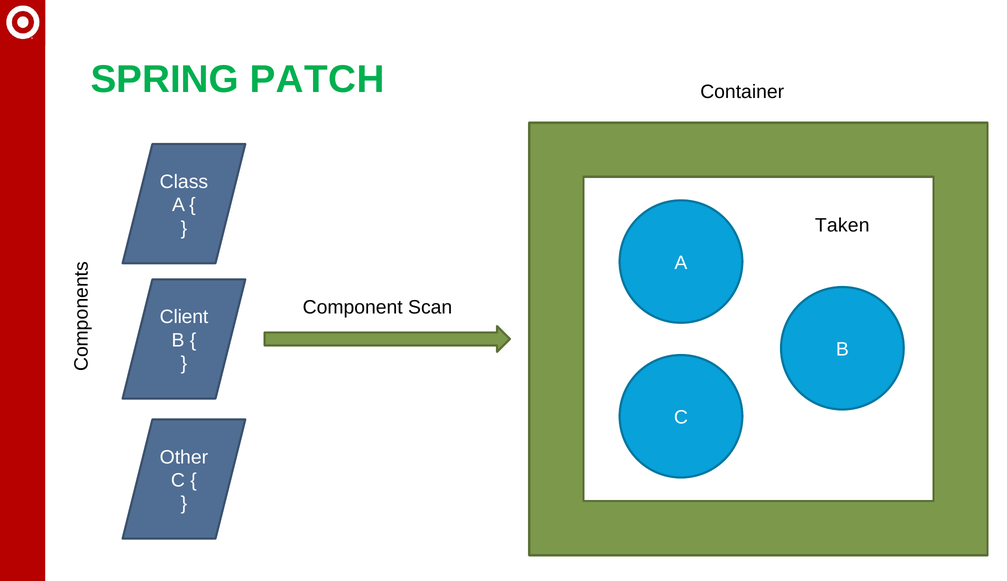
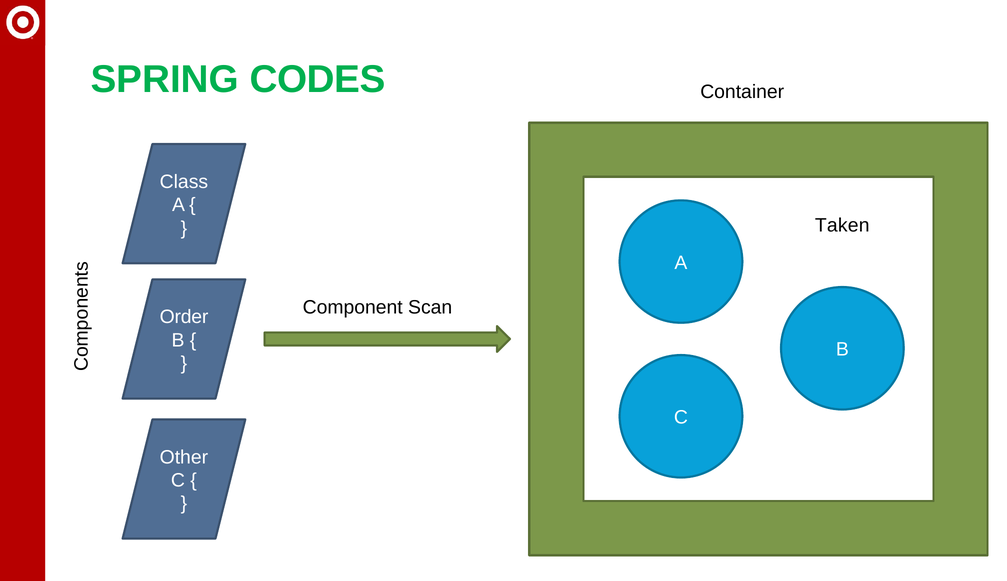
PATCH: PATCH -> CODES (318, 79)
Client: Client -> Order (184, 317)
